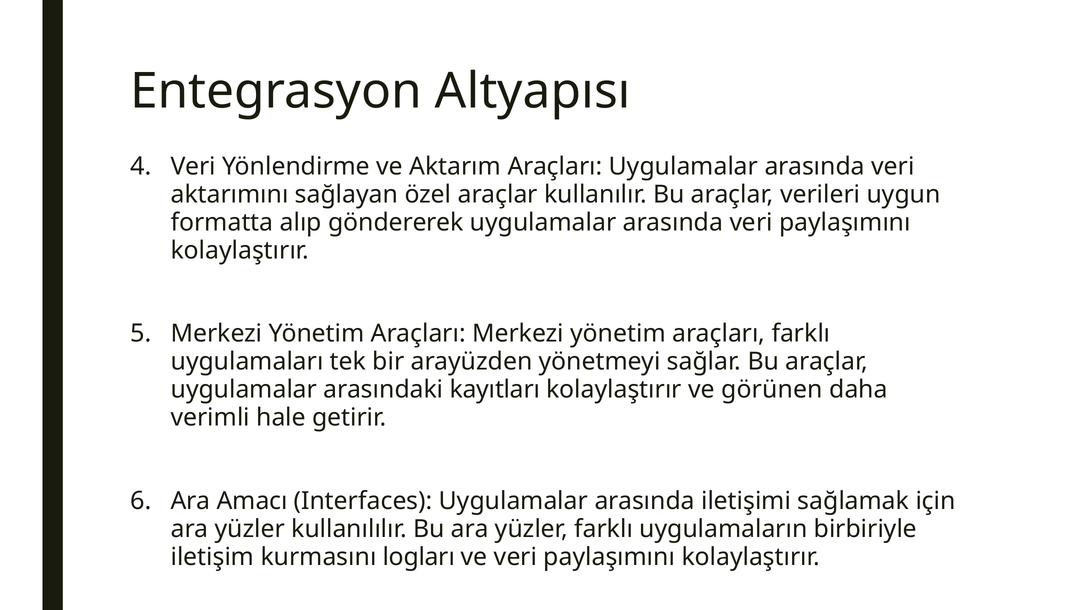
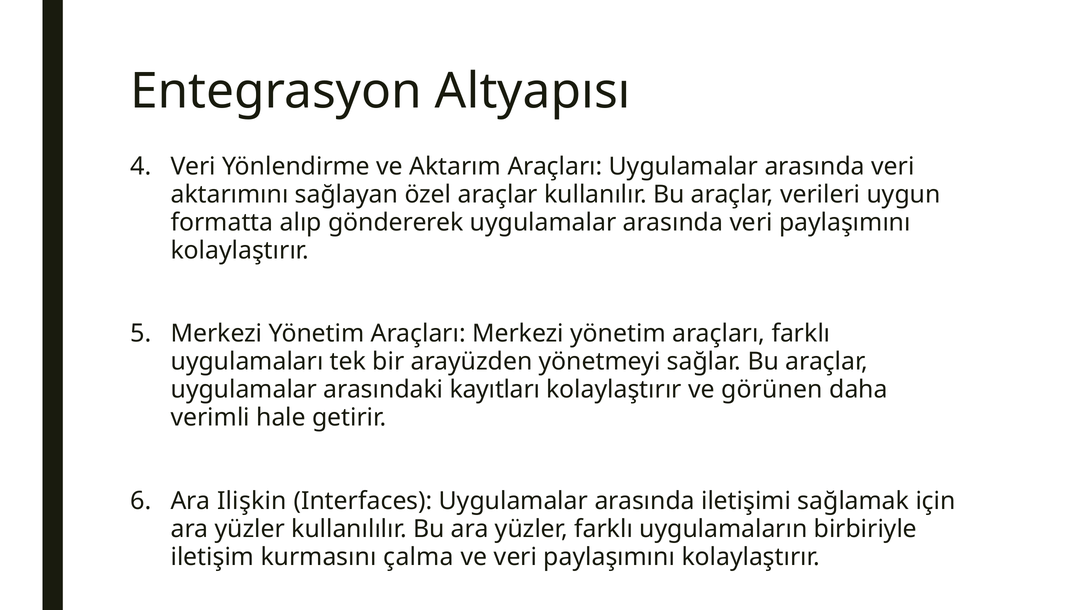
Amacı: Amacı -> Ilişkin (252, 501)
logları: logları -> çalma (419, 557)
